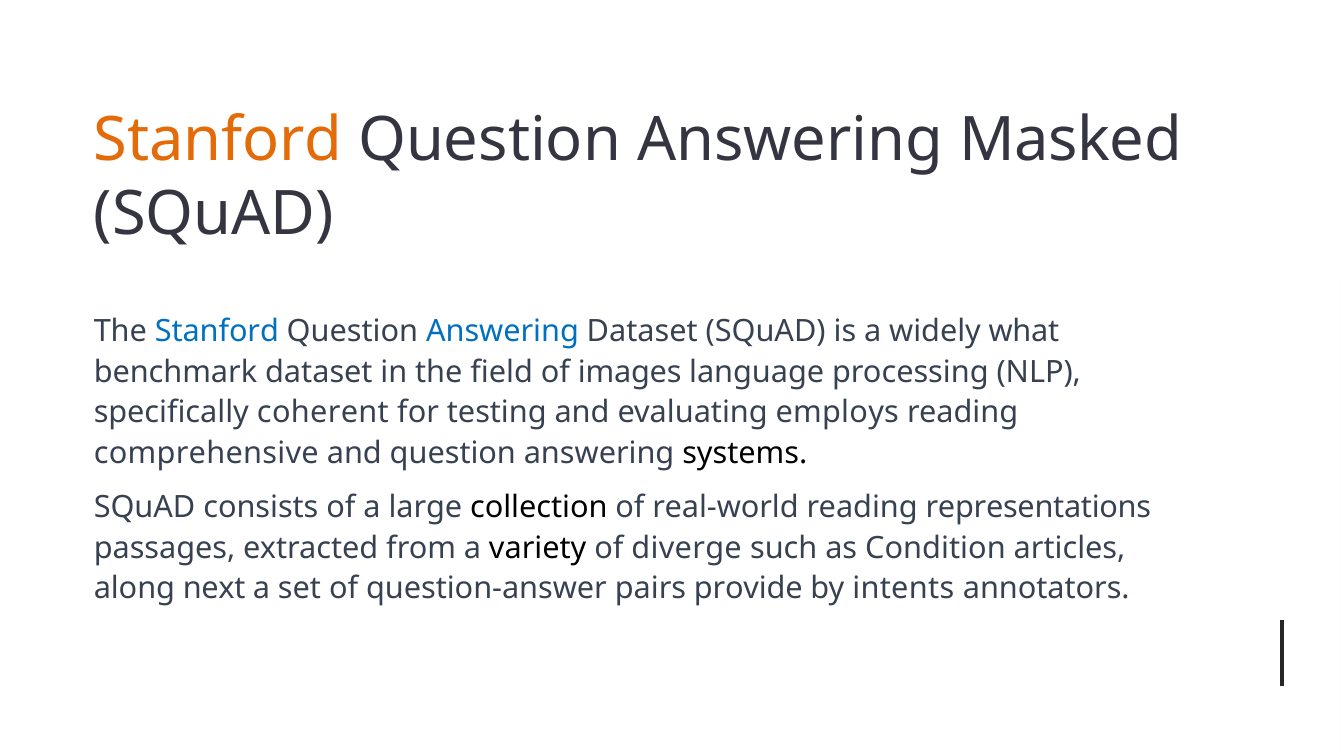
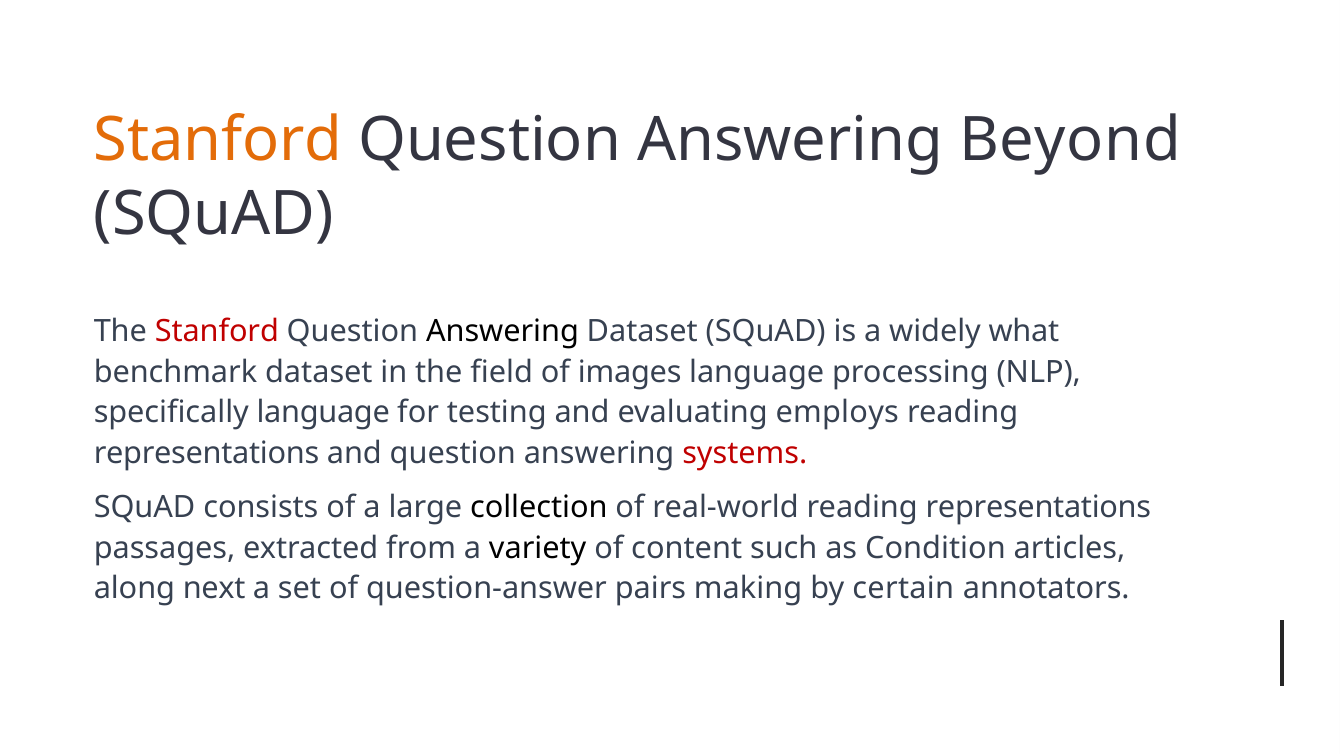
Masked: Masked -> Beyond (1070, 141)
Stanford colour: blue -> red (217, 332)
Answering colour: blue -> black (502, 332)
specifically coherent: coherent -> language (323, 413)
comprehensive: comprehensive -> representations (207, 453)
systems colour: black -> red (745, 453)
diverge: diverge -> content (687, 548)
provide: provide -> making (748, 589)
intents: intents -> certain (903, 589)
